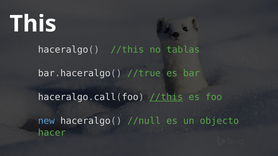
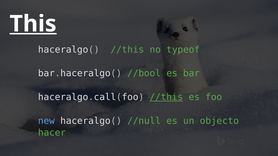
This underline: none -> present (33, 24)
tablas: tablas -> typeof (183, 50)
//true: //true -> //bool (144, 74)
